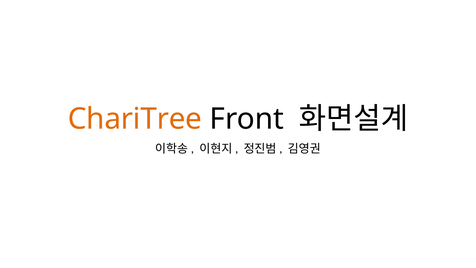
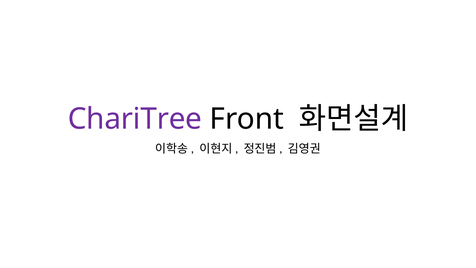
ChariTree colour: orange -> purple (135, 119)
